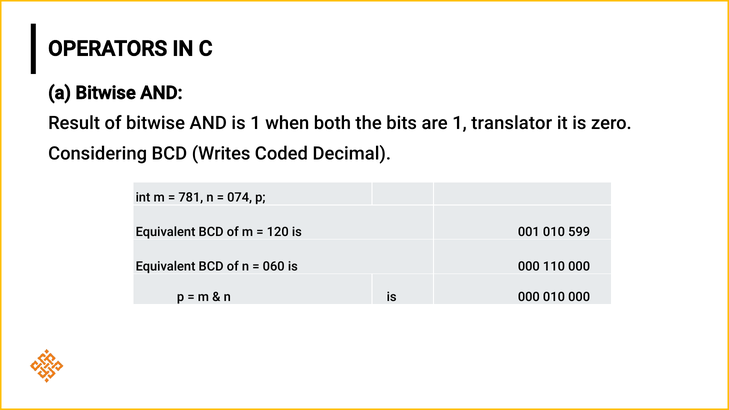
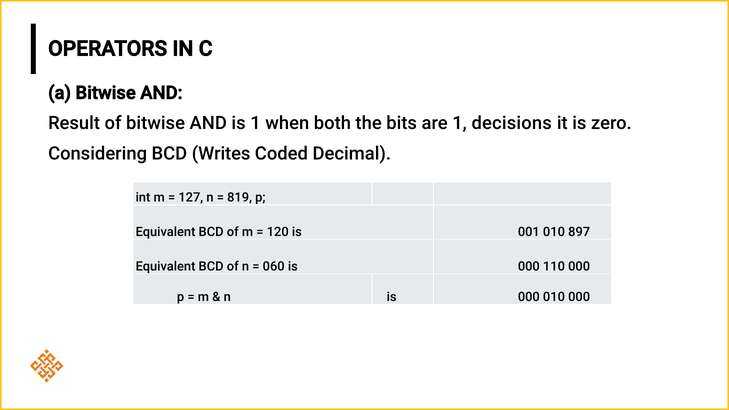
translator: translator -> decisions (512, 123)
781: 781 -> 127 (191, 198)
074: 074 -> 819 (240, 198)
599: 599 -> 897 (579, 232)
